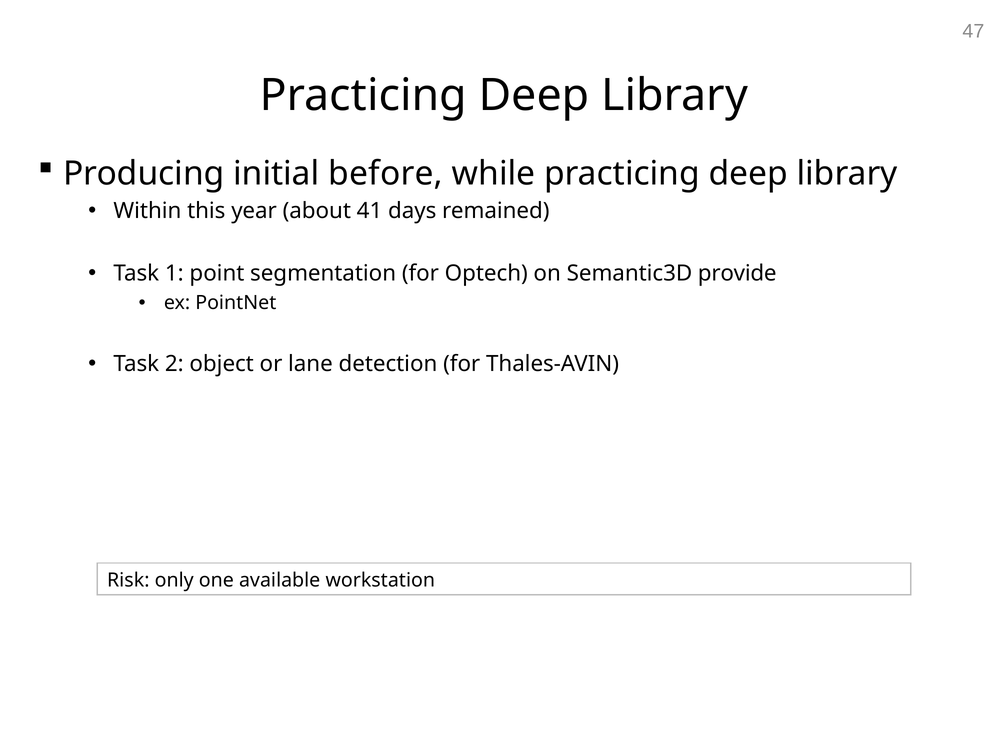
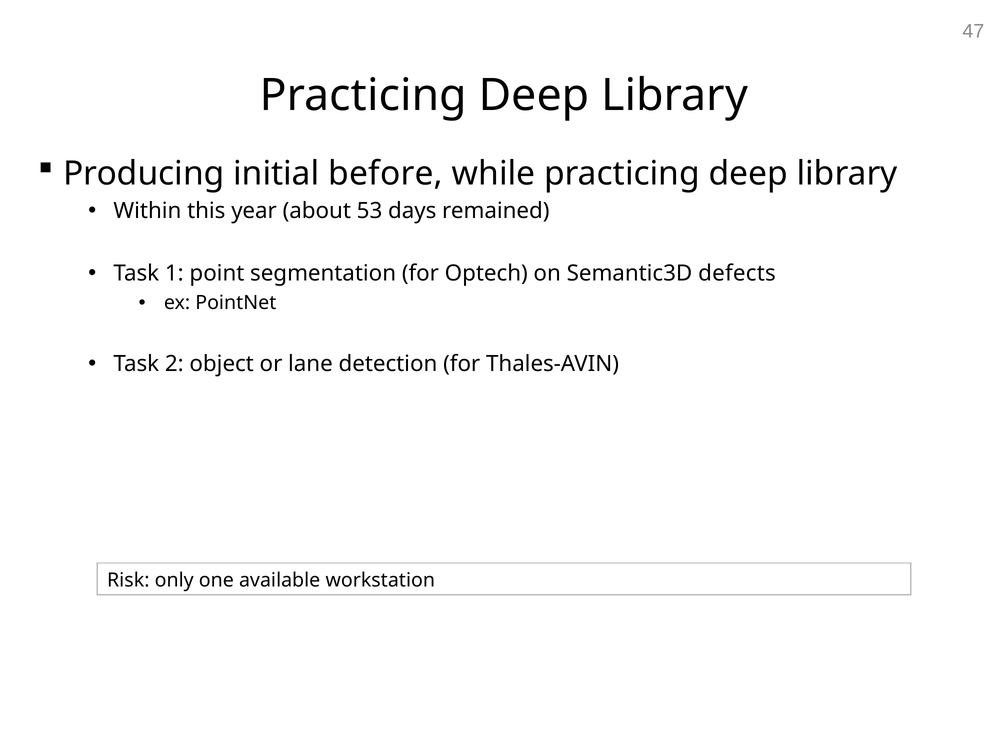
41: 41 -> 53 (370, 211)
provide: provide -> defects (737, 273)
